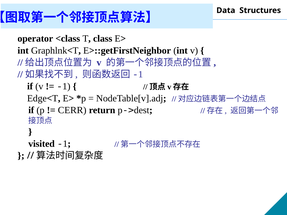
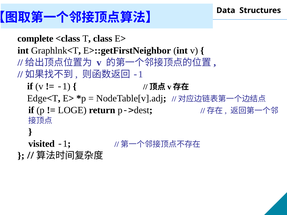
operator: operator -> complete (35, 39)
CERR: CERR -> LOGE (72, 110)
